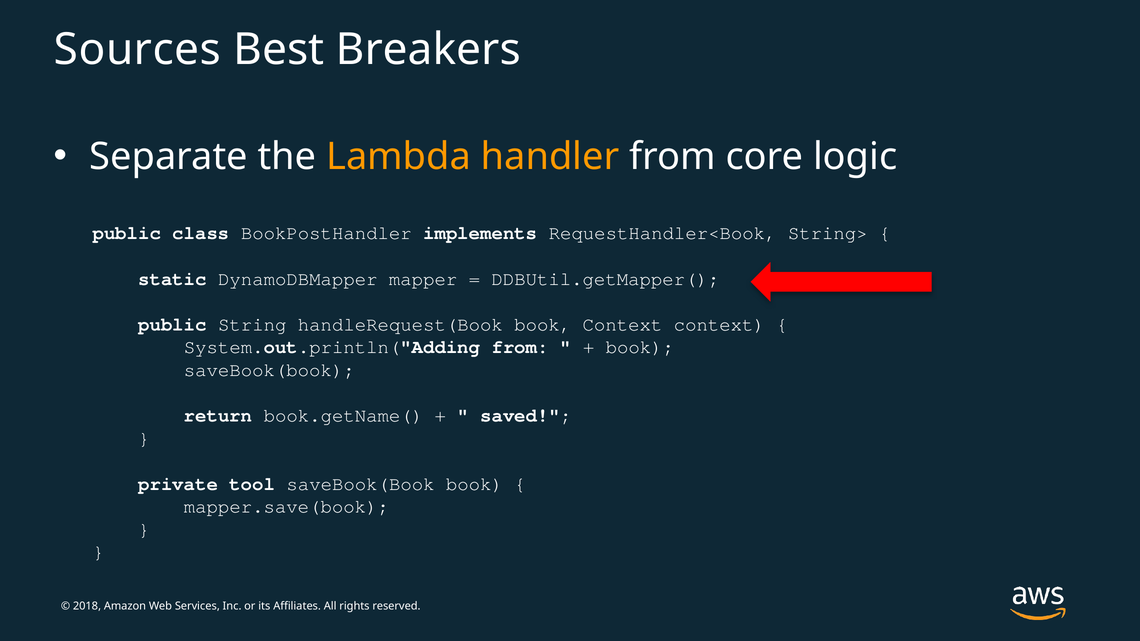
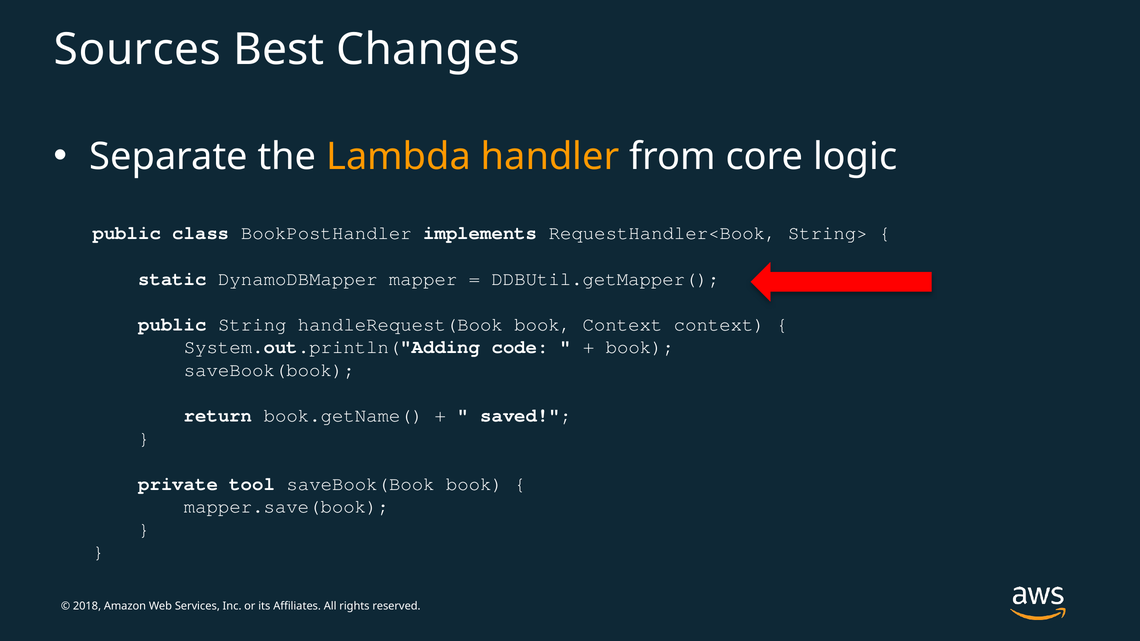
Breakers: Breakers -> Changes (428, 50)
System.out.println("Adding from: from -> code (520, 347)
